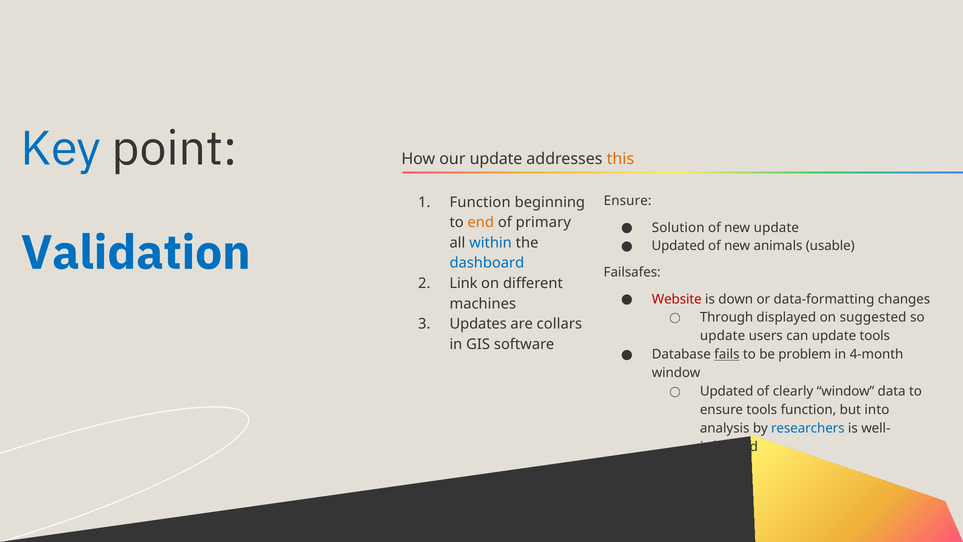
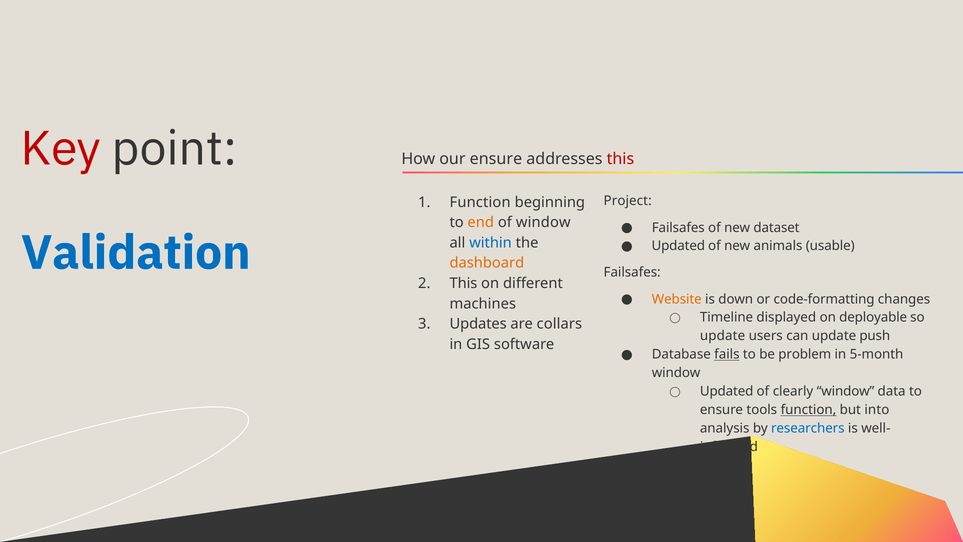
Key colour: blue -> red (61, 149)
our update: update -> ensure (496, 159)
this colour: orange -> red (620, 159)
Ensure: Ensure -> Project (628, 201)
of primary: primary -> window (543, 222)
Solution: Solution -> Failsafes (678, 227)
new update: update -> dataset (777, 227)
dashboard colour: blue -> orange (487, 263)
Link: Link -> This (463, 283)
Website colour: red -> orange (677, 299)
data-formatting: data-formatting -> code-formatting (824, 299)
Through: Through -> Timeline (727, 317)
suggested: suggested -> deployable (873, 317)
update tools: tools -> push (875, 336)
4-month: 4-month -> 5-month (877, 354)
function underline: none -> present (808, 410)
